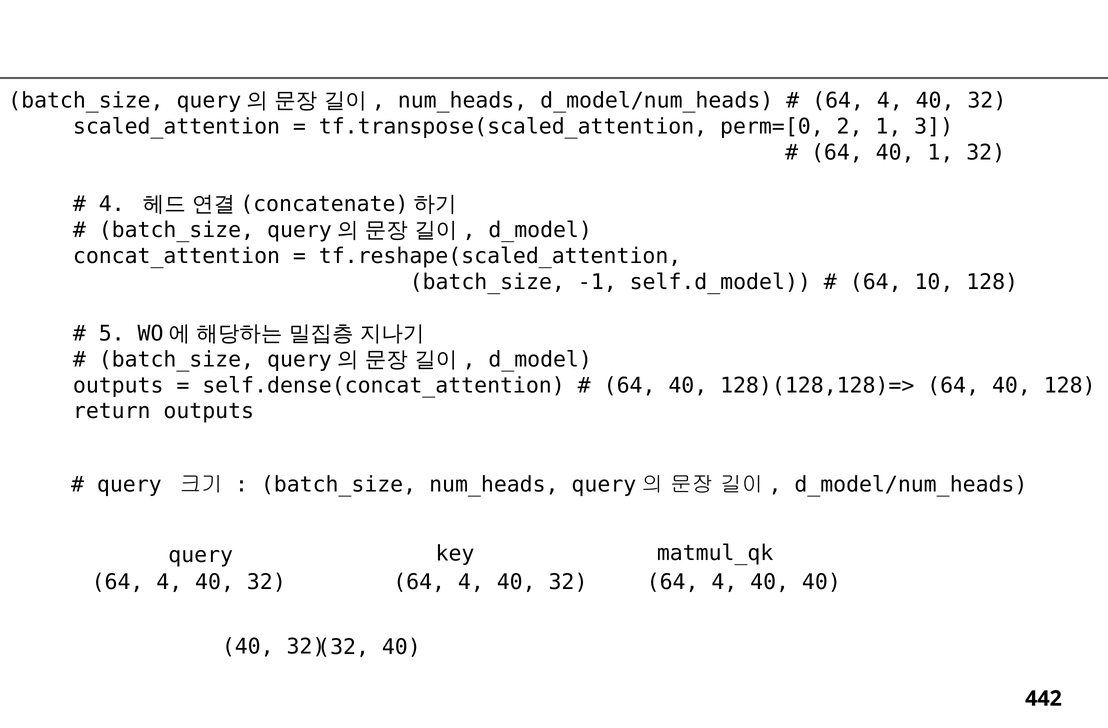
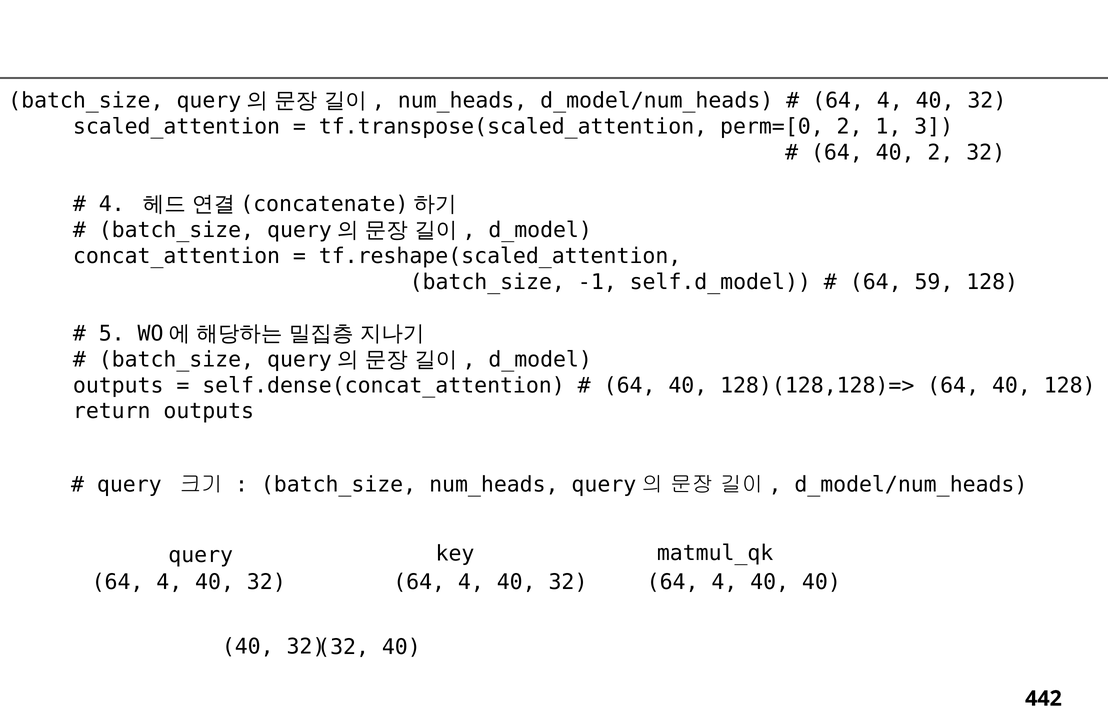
40 1: 1 -> 2 (940, 153)
10: 10 -> 59 (934, 282)
